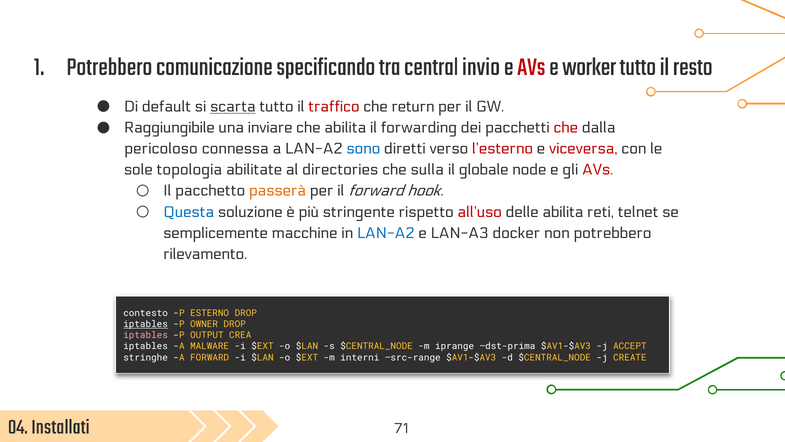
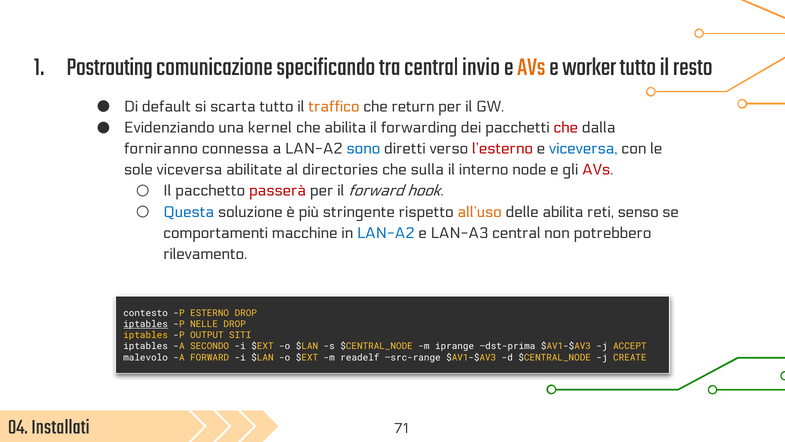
Potrebbero: Potrebbero -> Postrouting (109, 66)
AVs colour: red -> orange (531, 66)
scarta underline: present -> none (233, 107)
traffico colour: red -> orange (334, 107)
Raggiungibile: Raggiungibile -> Evidenziando (169, 128)
inviare: inviare -> kernel (270, 128)
pericoloso: pericoloso -> forniranno (161, 149)
viceversa colour: red -> blue (583, 149)
sole topologia: topologia -> viceversa (189, 170)
globale: globale -> interno (484, 170)
passerà colour: orange -> red (277, 191)
all’uso colour: red -> orange (480, 212)
telnet: telnet -> senso (638, 212)
semplicemente: semplicemente -> comportamenti (216, 233)
LAN-A3 docker: docker -> central (516, 233)
OWNER: OWNER -> NELLE (204, 324)
iptables colour: pink -> yellow (146, 335)
CREA: CREA -> SITI (240, 335)
MALWARE: MALWARE -> SECONDO (210, 346)
stringhe: stringhe -> malevolo (146, 357)
interni: interni -> readelf (360, 357)
